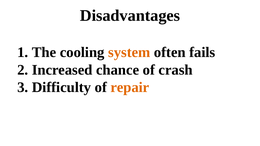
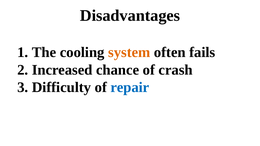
repair colour: orange -> blue (130, 88)
